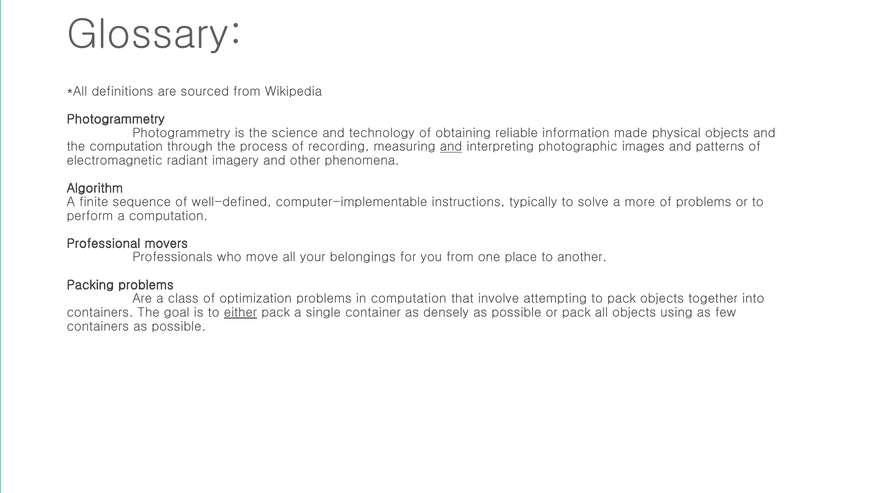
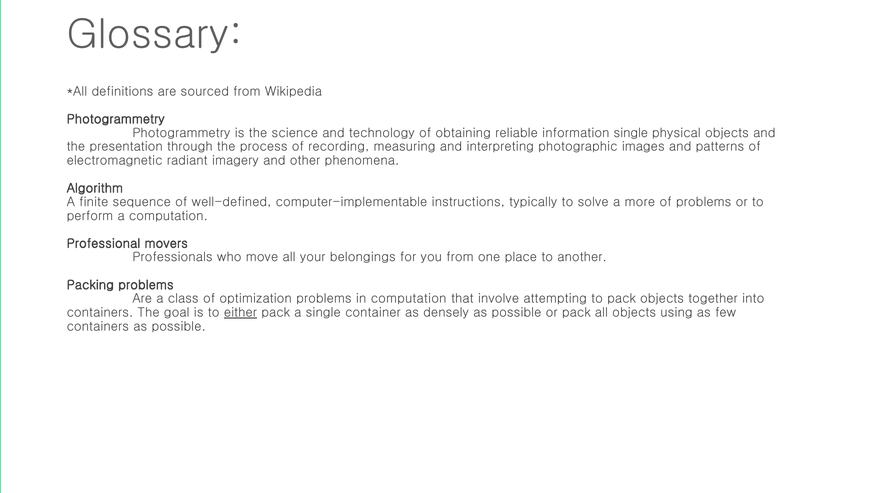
information made: made -> single (631, 133)
the computation: computation -> presentation (126, 147)
and underline: present -> none (451, 147)
